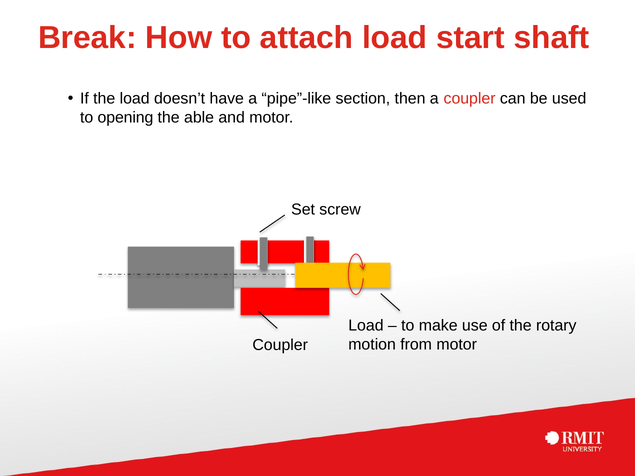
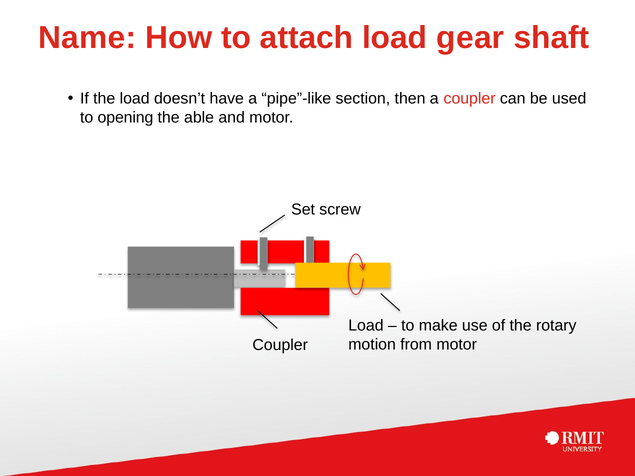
Break: Break -> Name (87, 38)
start: start -> gear (470, 38)
